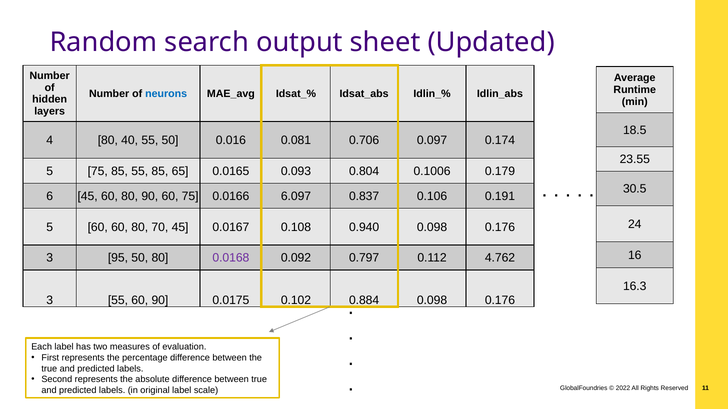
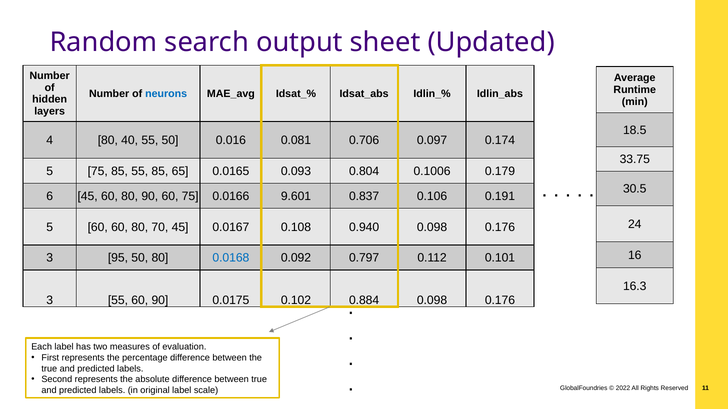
23.55: 23.55 -> 33.75 (635, 159)
6.097: 6.097 -> 9.601 (296, 197)
0.0168 colour: purple -> blue (231, 258)
4.762: 4.762 -> 0.101 (500, 258)
